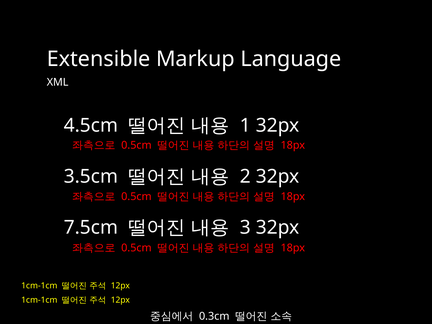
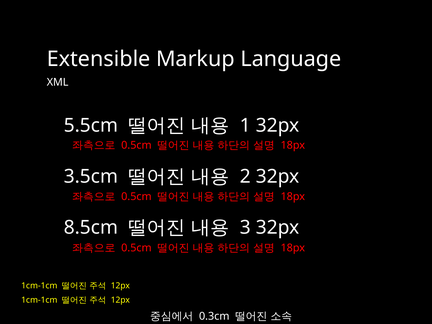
4.5cm: 4.5cm -> 5.5cm (91, 126)
7.5cm: 7.5cm -> 8.5cm (91, 228)
